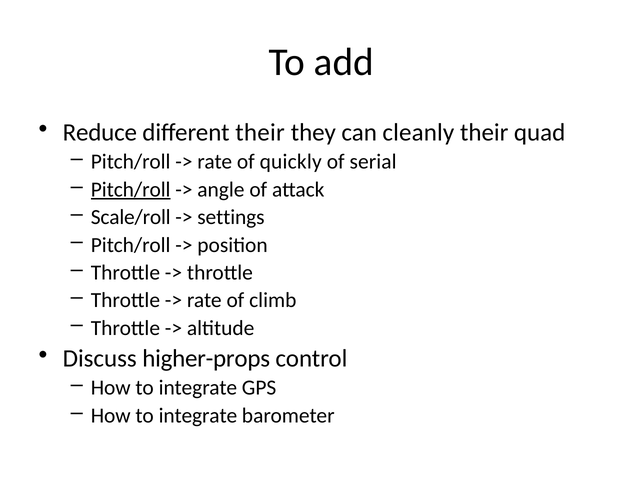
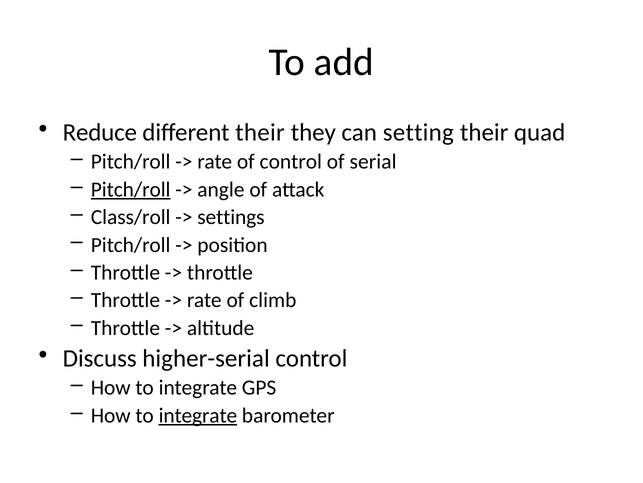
cleanly: cleanly -> setting (418, 132)
of quickly: quickly -> control (291, 162)
Scale/roll: Scale/roll -> Class/roll (131, 217)
higher-props: higher-props -> higher-serial (206, 358)
integrate underline: none -> present (198, 415)
